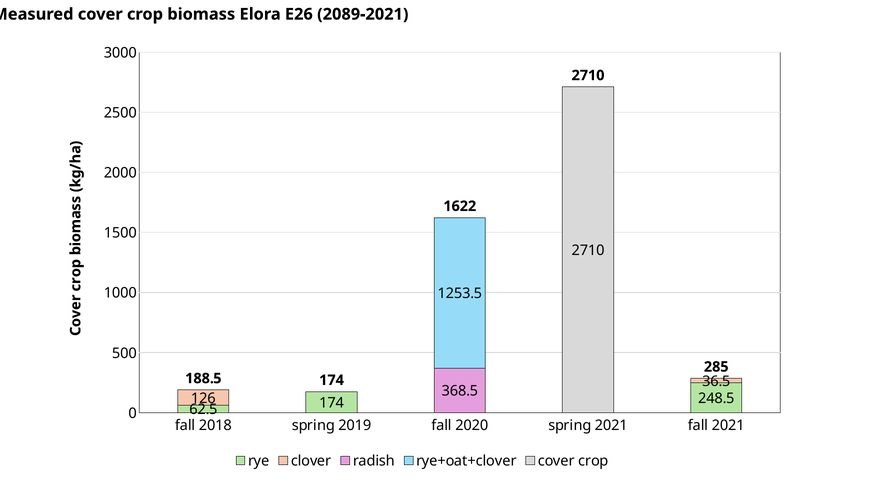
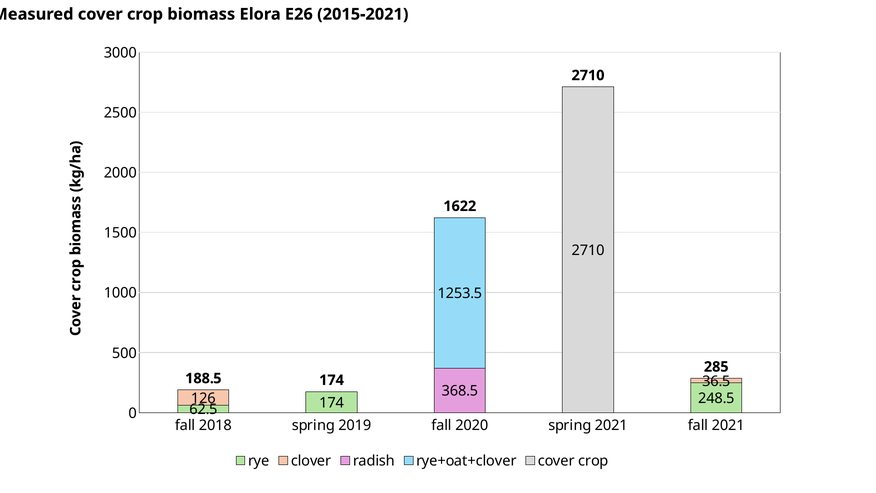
2089-2021: 2089-2021 -> 2015-2021 (363, 14)
